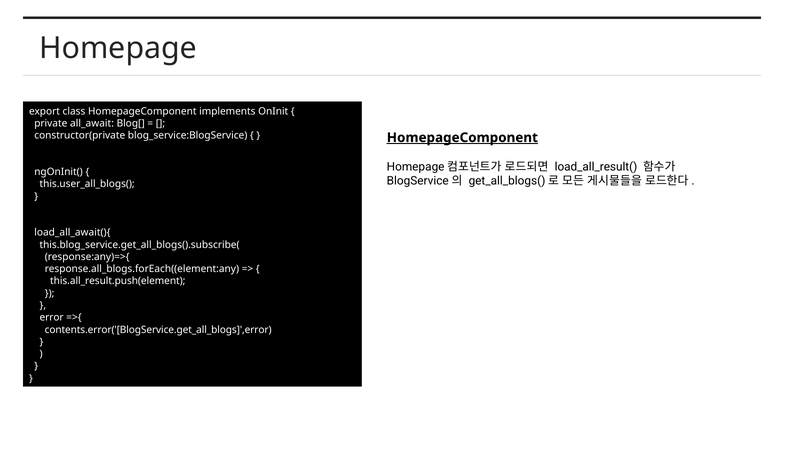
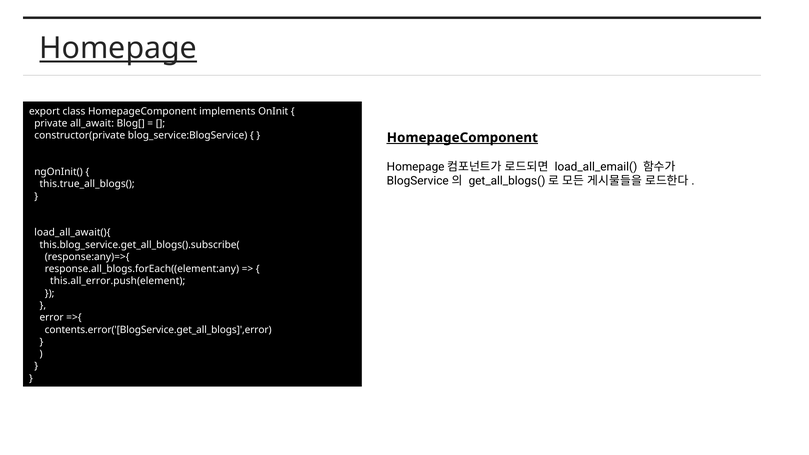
Homepage underline: none -> present (118, 48)
load_all_result(: load_all_result( -> load_all_email( (596, 167)
this.user_all_blogs(: this.user_all_blogs( -> this.true_all_blogs( (87, 184)
this.all_result.push(element: this.all_result.push(element -> this.all_error.push(element (118, 281)
